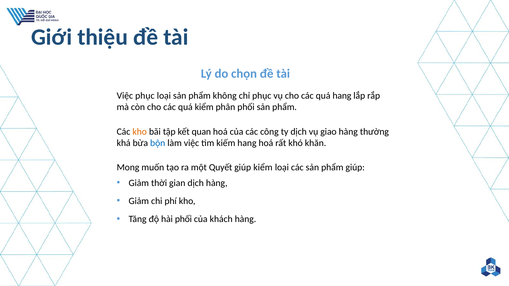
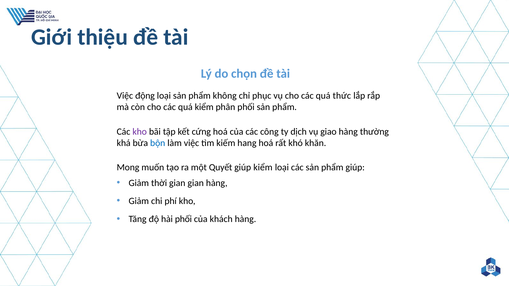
Việc phục: phục -> động (145, 96)
quá hang: hang -> thức (342, 96)
kho colour: orange -> purple (140, 132)
quan: quan -> cứng (201, 132)
gian dịch: dịch -> gian (196, 183)
